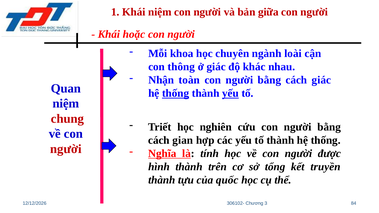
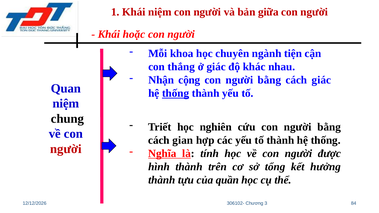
loài: loài -> tiện (293, 54)
thông: thông -> thắng (181, 67)
toàn: toàn -> cộng (189, 80)
yếu underline: present -> none (231, 93)
chung colour: red -> black (67, 119)
truyền: truyền -> hưởng (325, 167)
quốc: quốc -> quần (227, 180)
